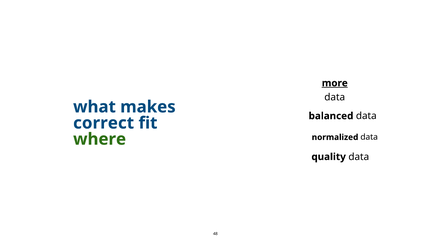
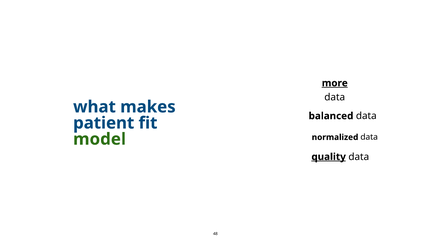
correct: correct -> patient (104, 123)
where: where -> model (100, 139)
quality underline: none -> present (329, 157)
